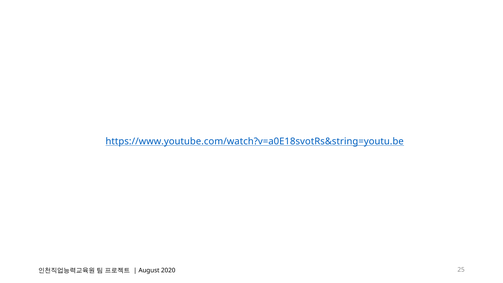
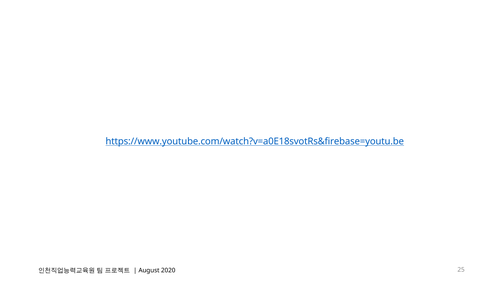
https://www.youtube.com/watch?v=a0E18svotRs&string=youtu.be: https://www.youtube.com/watch?v=a0E18svotRs&string=youtu.be -> https://www.youtube.com/watch?v=a0E18svotRs&firebase=youtu.be (255, 141)
